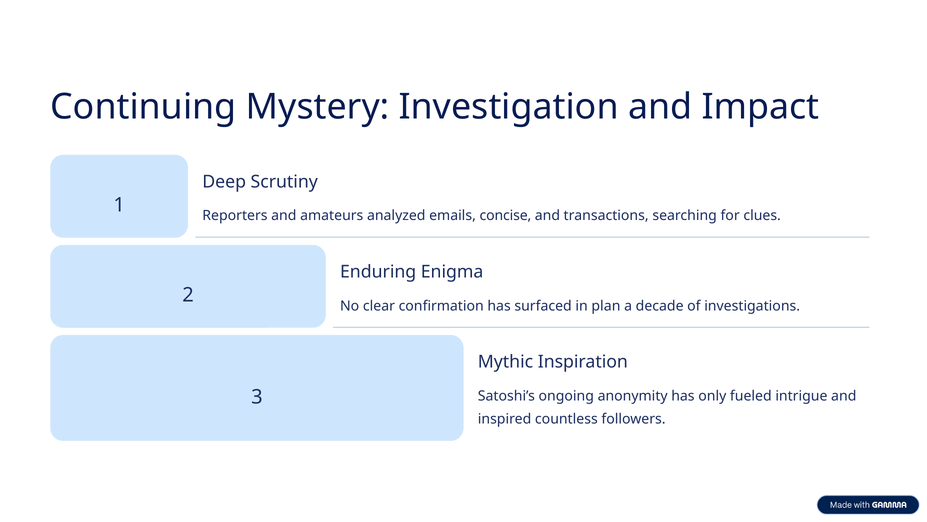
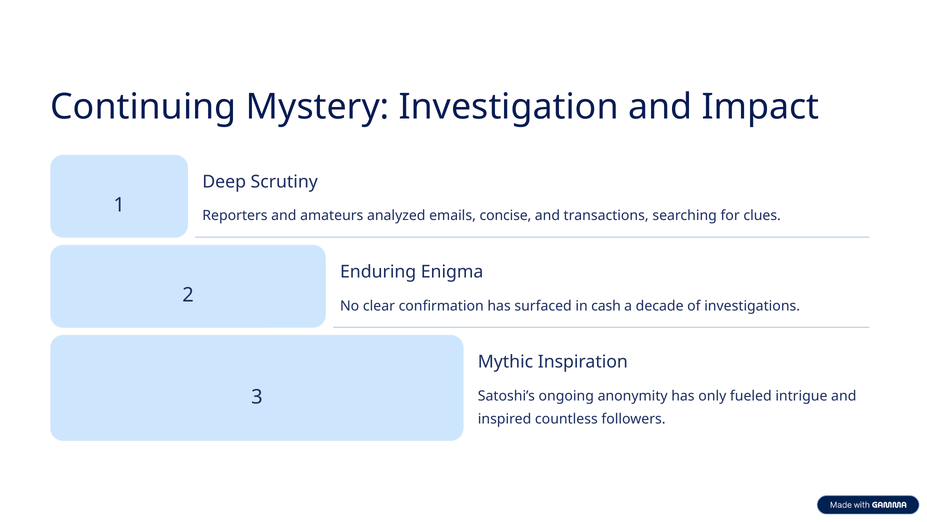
plan: plan -> cash (606, 306)
